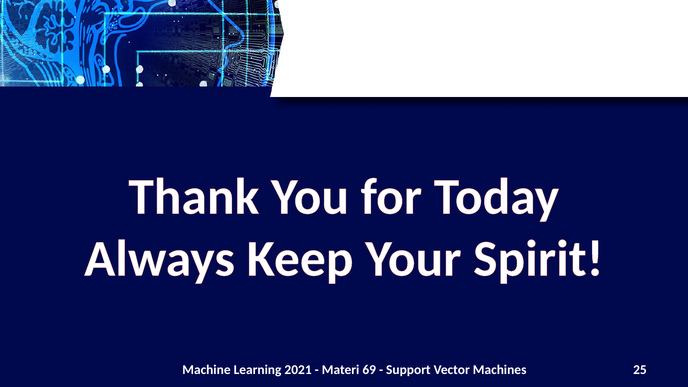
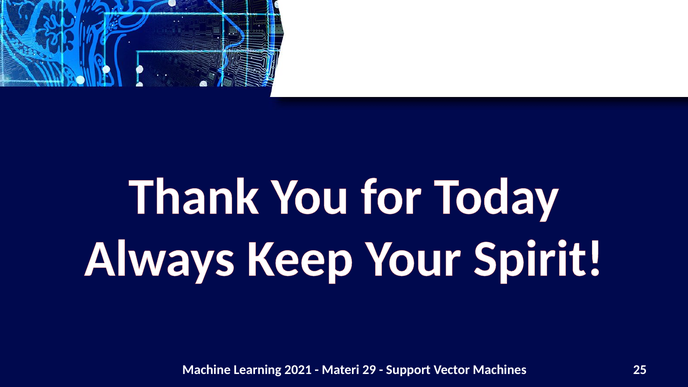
69: 69 -> 29 (369, 370)
